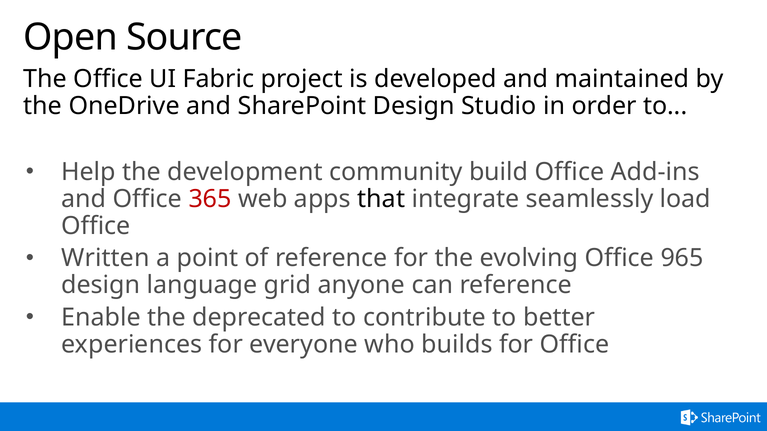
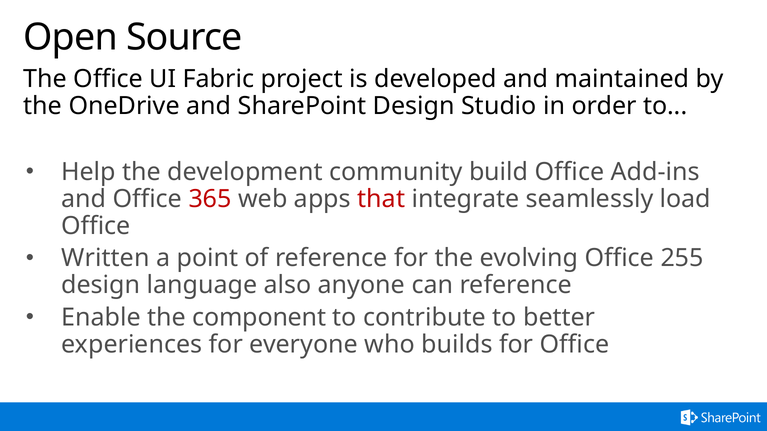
that colour: black -> red (381, 199)
965: 965 -> 255 (682, 258)
grid: grid -> also (287, 285)
deprecated: deprecated -> component (259, 318)
